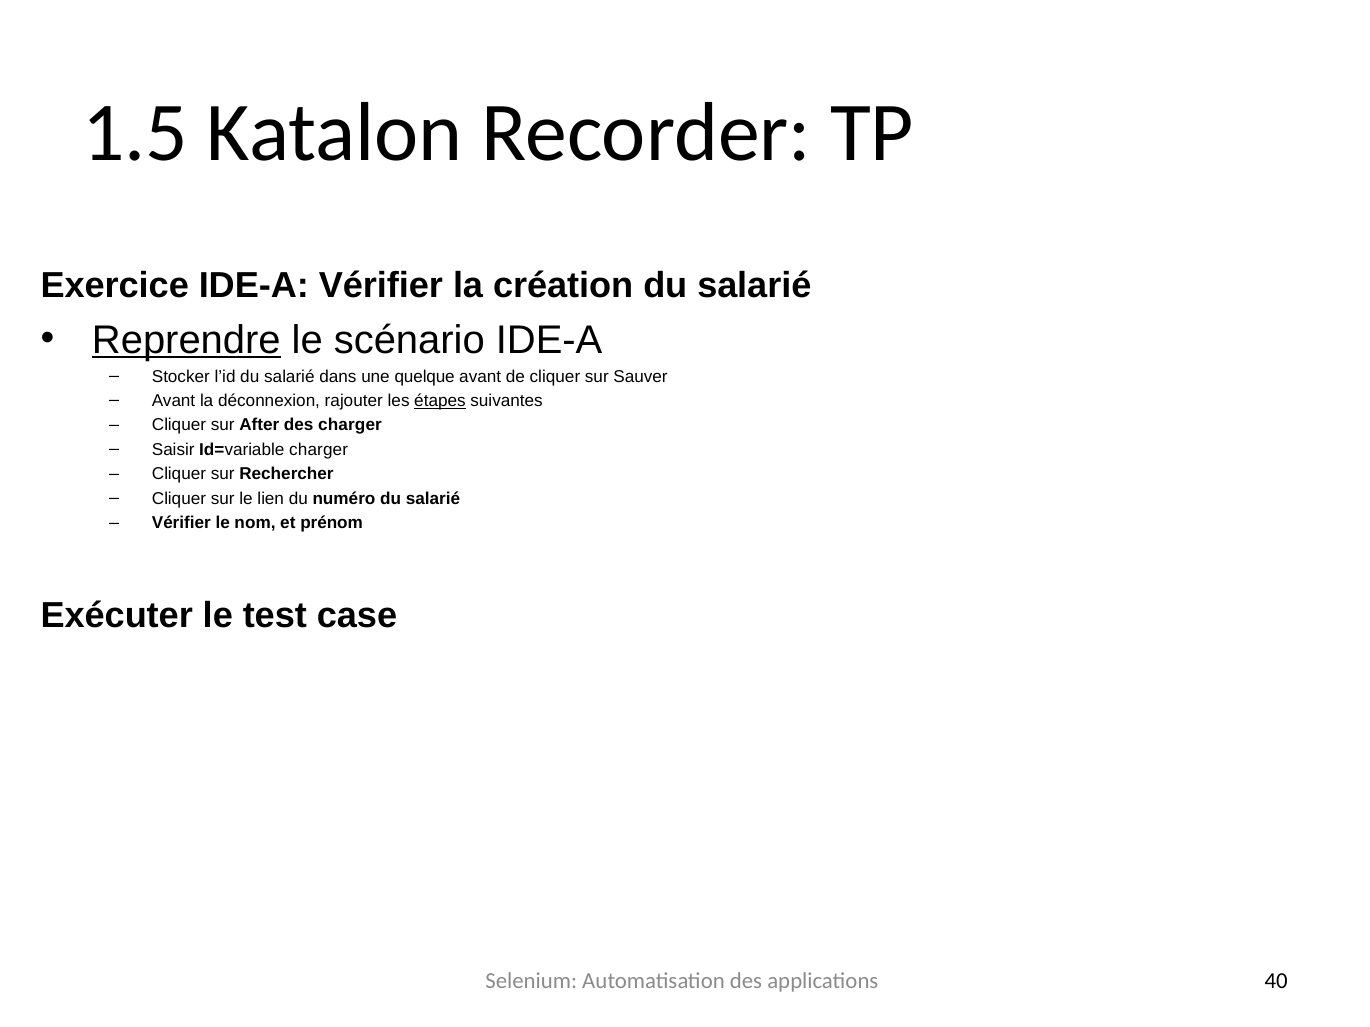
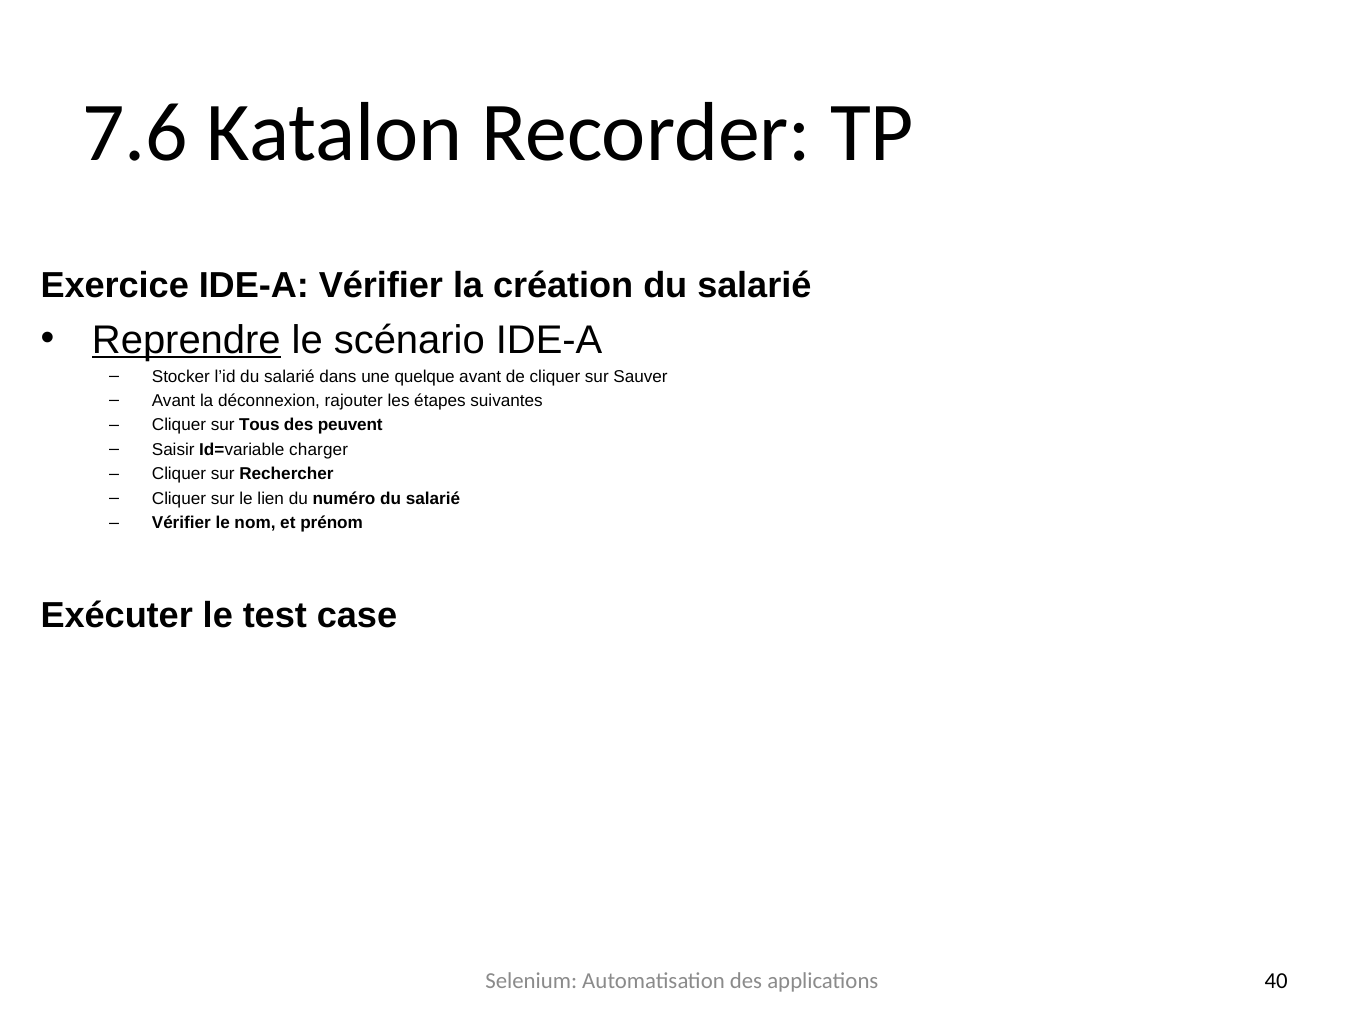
1.5: 1.5 -> 7.6 (135, 133)
étapes underline: present -> none (440, 401)
After: After -> Tous (259, 426)
des charger: charger -> peuvent (350, 426)
